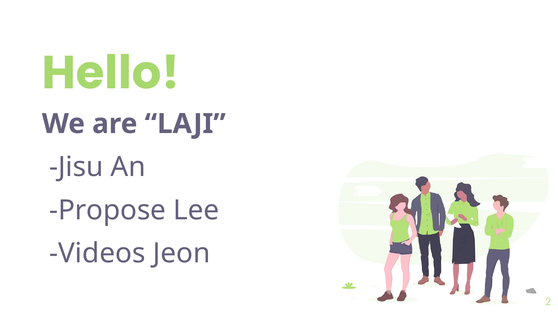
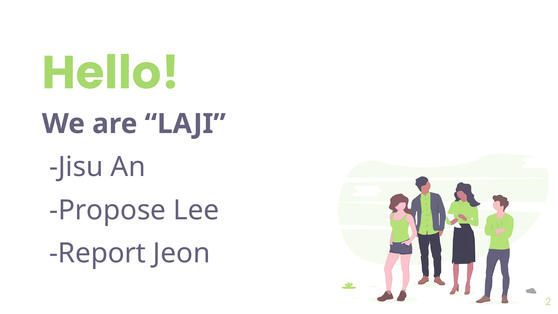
Videos: Videos -> Report (97, 253)
